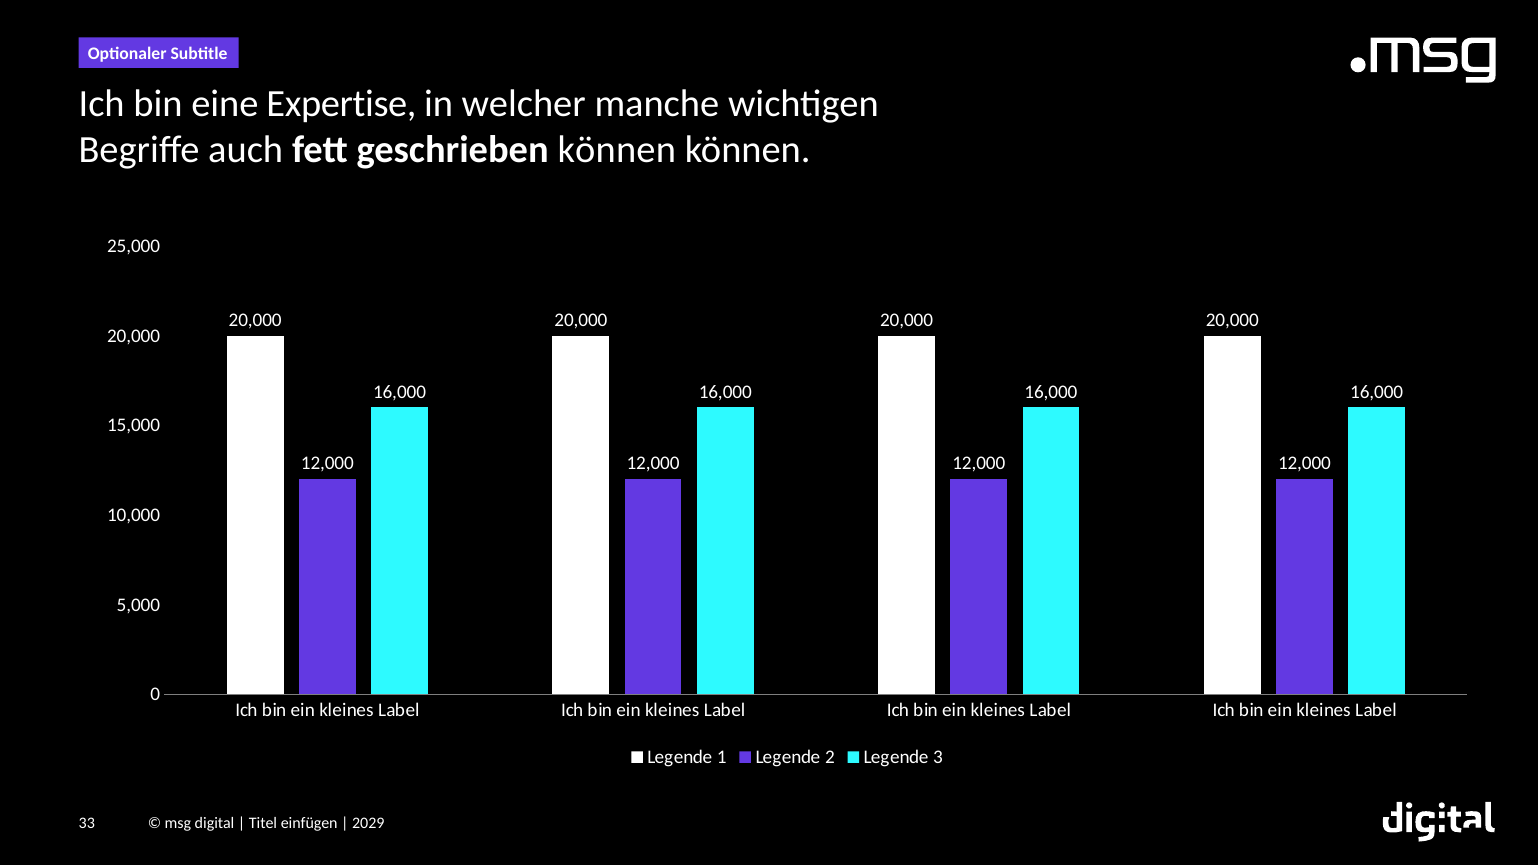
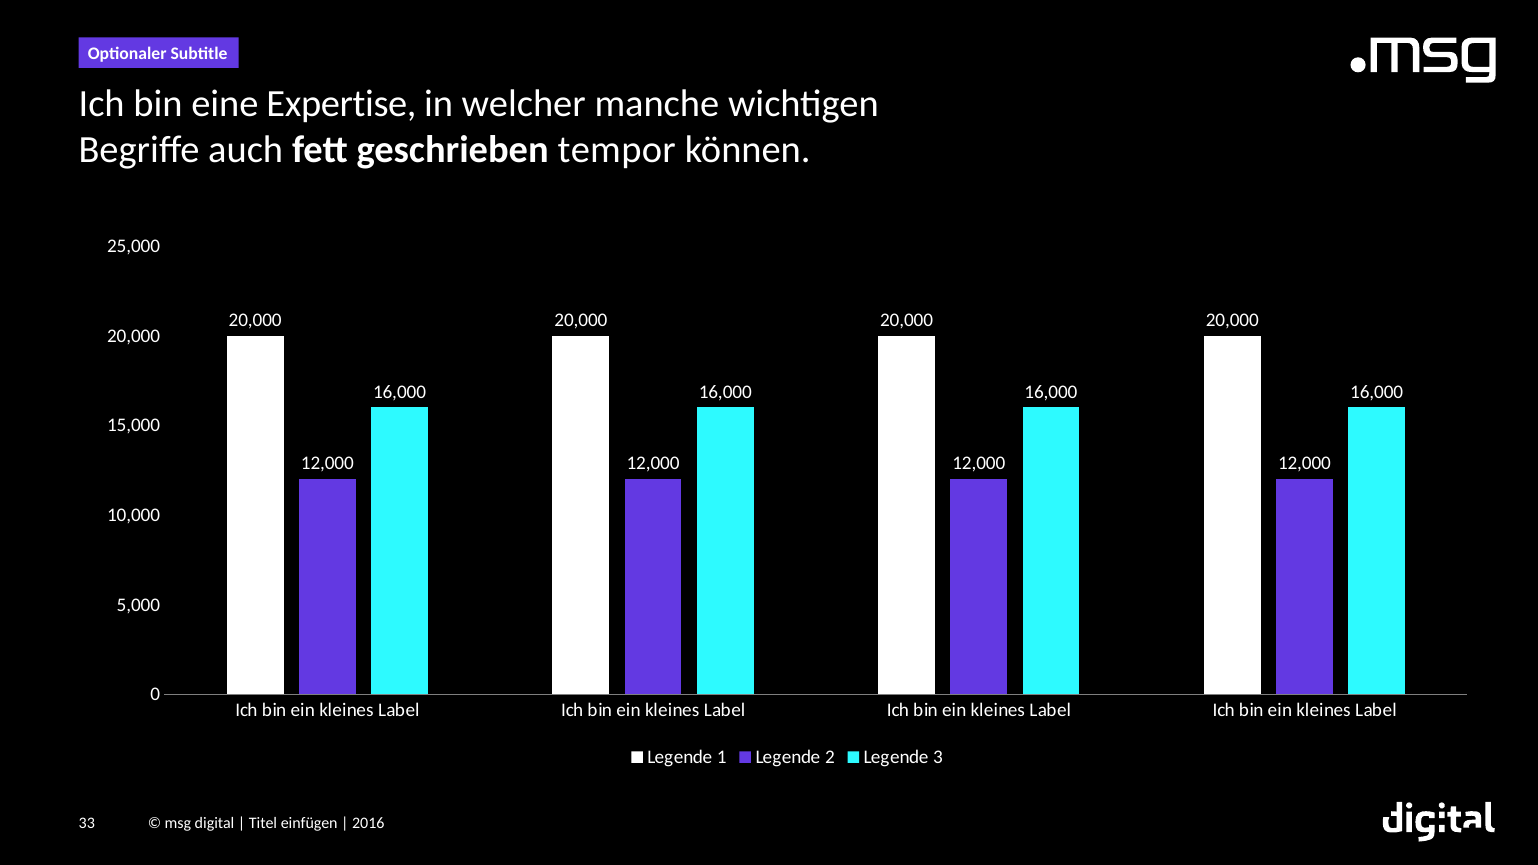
geschrieben können: können -> tempor (617, 150)
2029: 2029 -> 2016 (368, 824)
